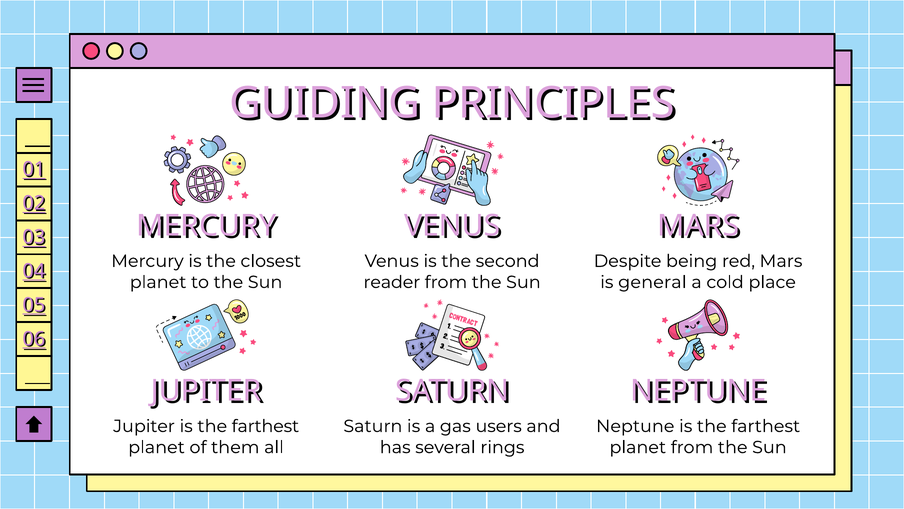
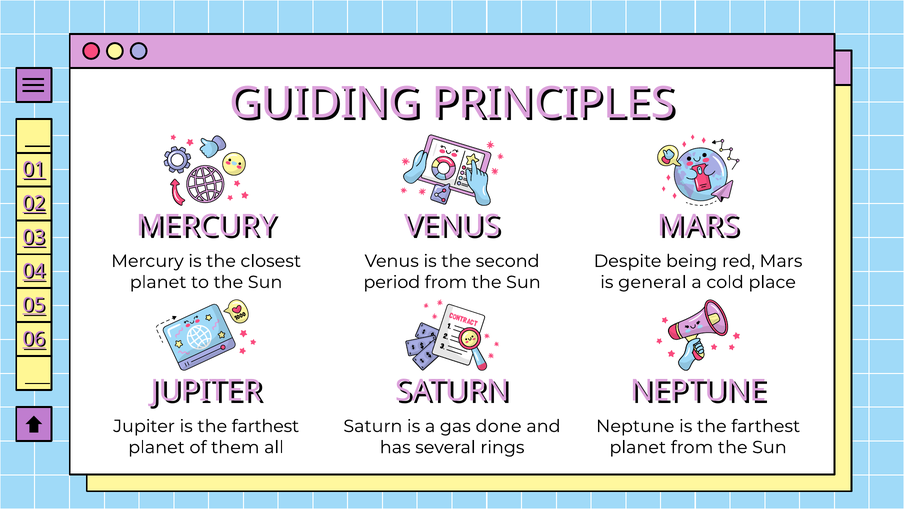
reader: reader -> period (392, 282)
users: users -> done (499, 426)
